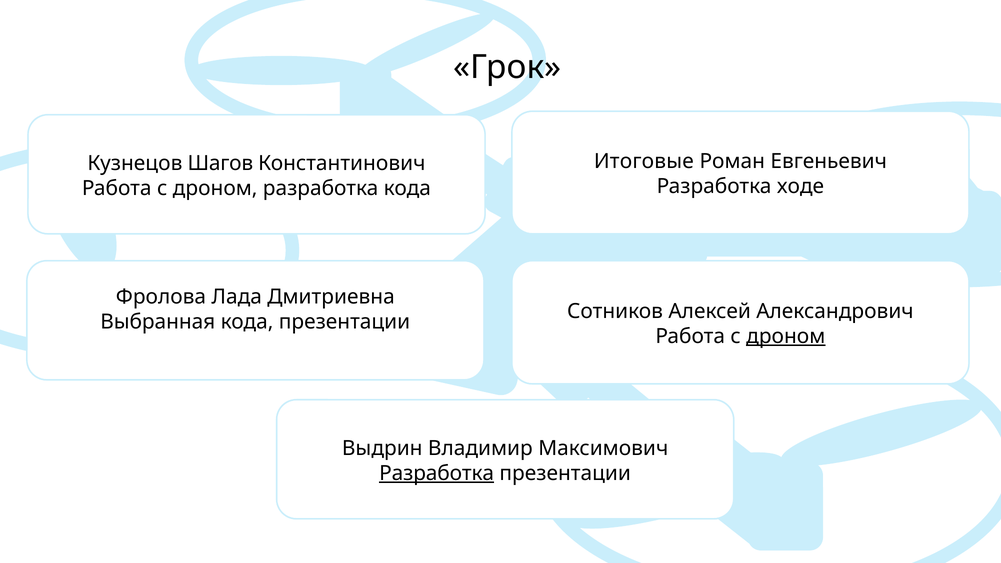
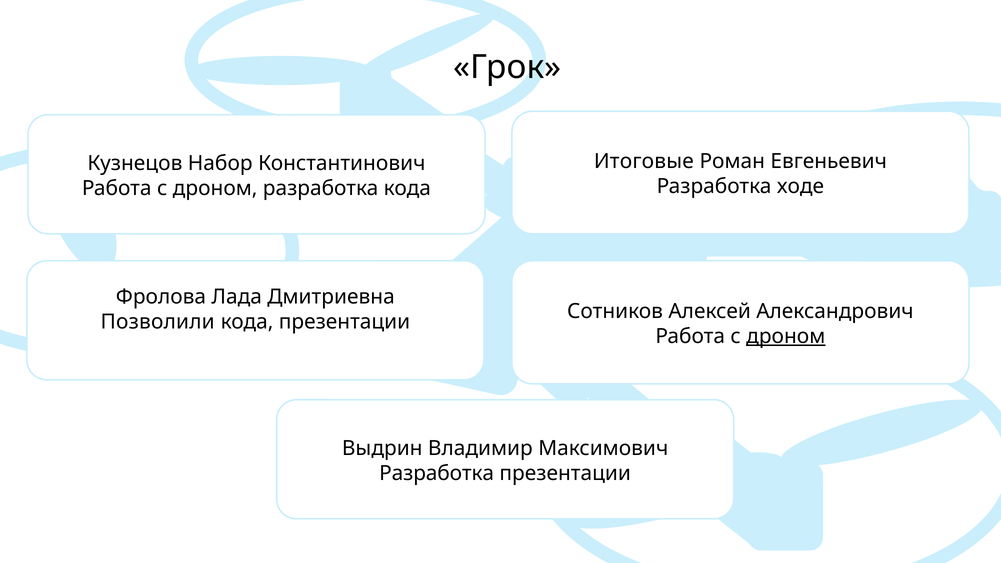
Шагов: Шагов -> Набор (220, 163)
Выбранная: Выбранная -> Позволили (158, 322)
Разработка underline: present -> none (437, 473)
